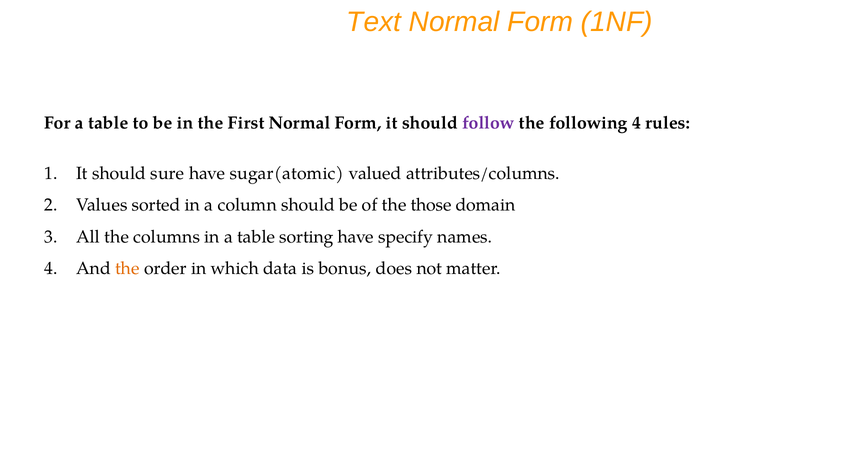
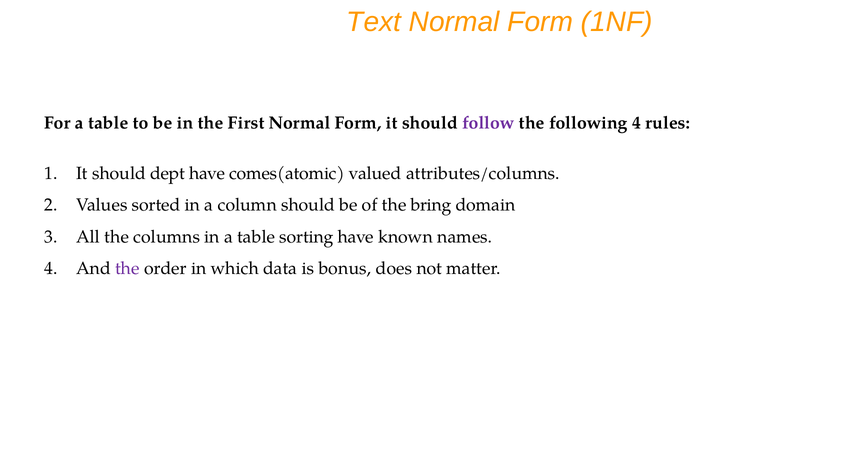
sure: sure -> dept (168, 173)
sugar(atomic: sugar(atomic -> comes(atomic (287, 173)
those: those -> bring (431, 205)
specify: specify -> known (406, 237)
the colour: orange -> purple (127, 268)
